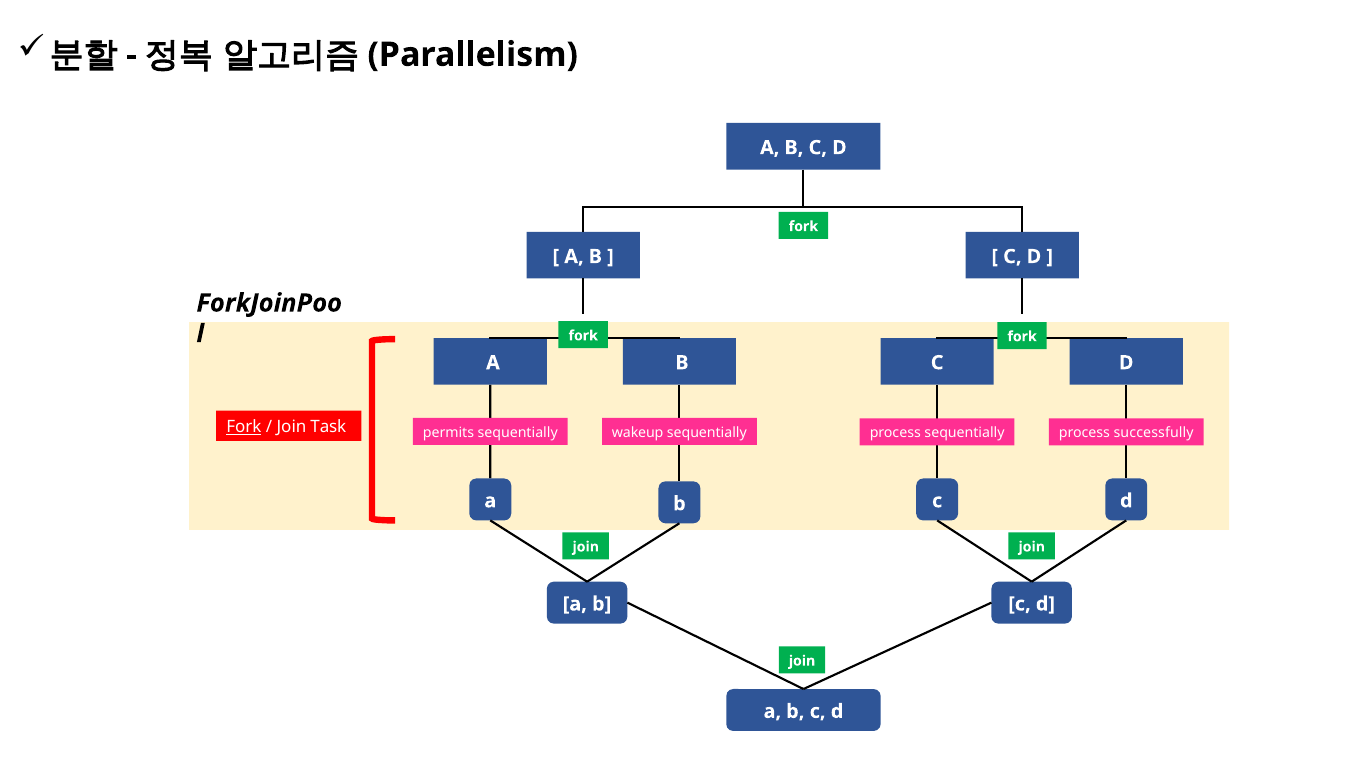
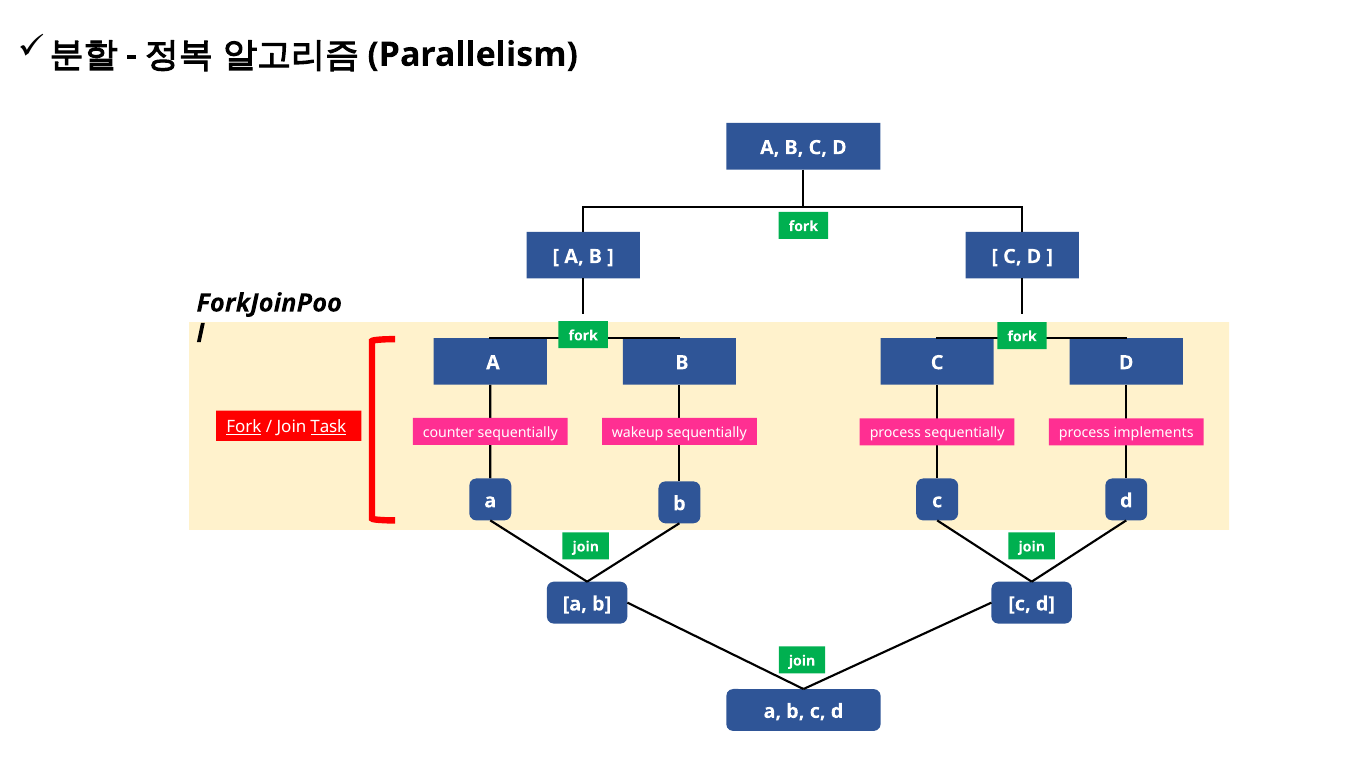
Task underline: none -> present (328, 427)
permits: permits -> counter (449, 432)
successfully: successfully -> implements (1154, 433)
